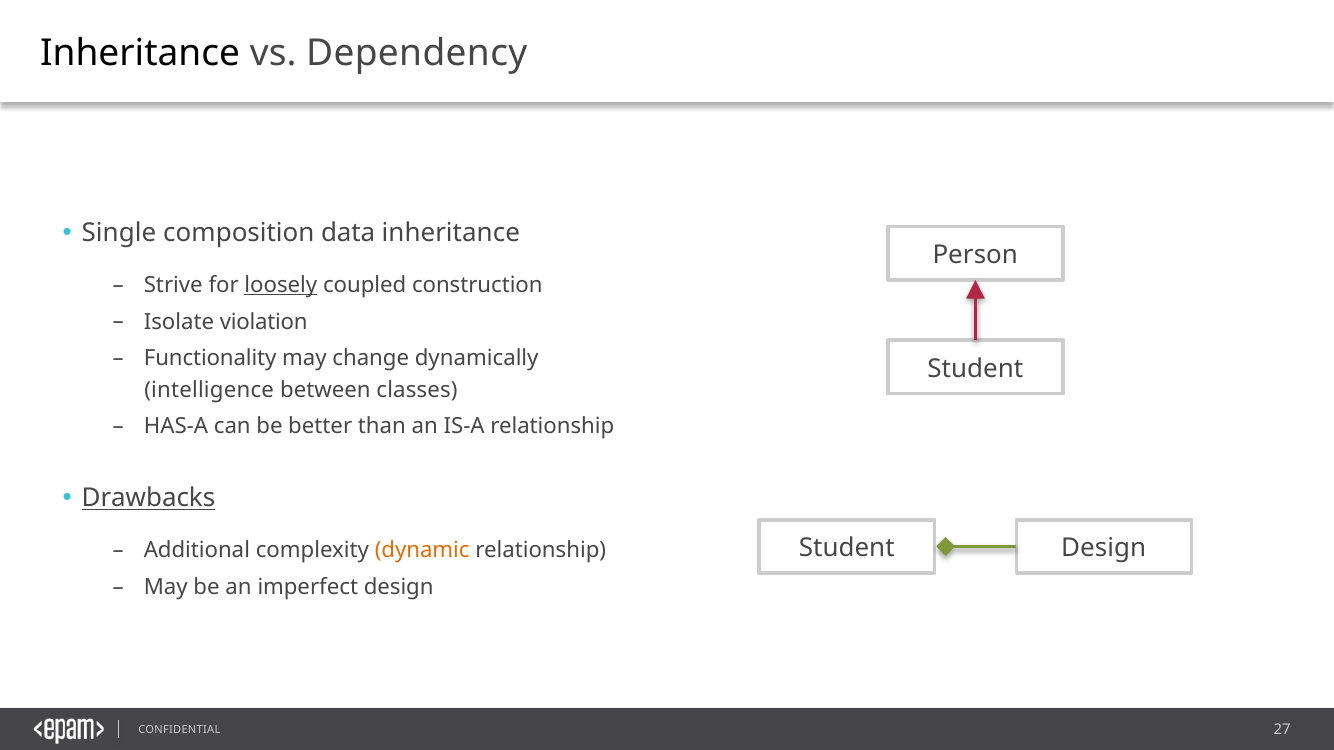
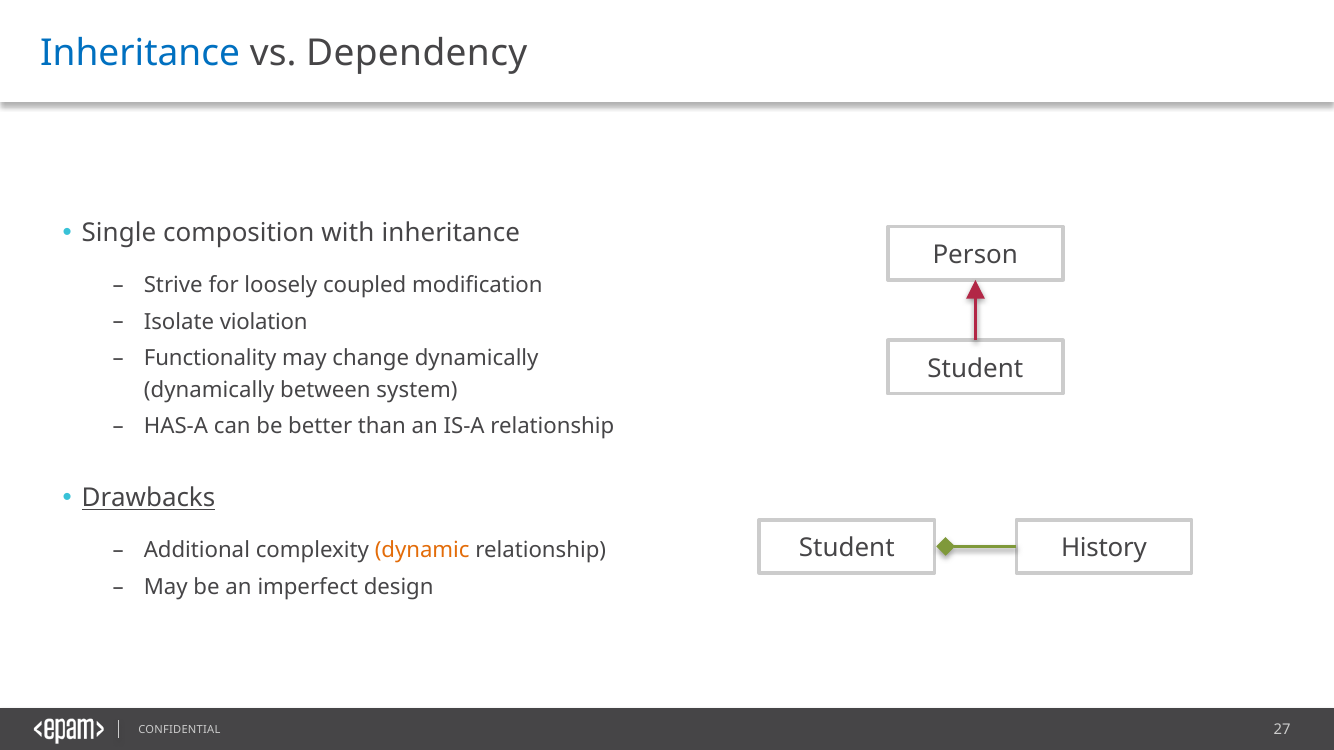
Inheritance colour: black -> blue (140, 54)
data: data -> with (348, 233)
loosely underline: present -> none (281, 285)
construction: construction -> modification (477, 285)
intelligence: intelligence -> dynamically (209, 390)
classes: classes -> system (417, 390)
Design: Design -> History (1104, 548)
